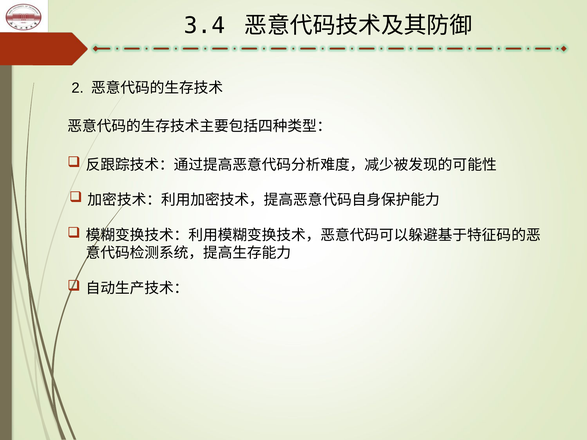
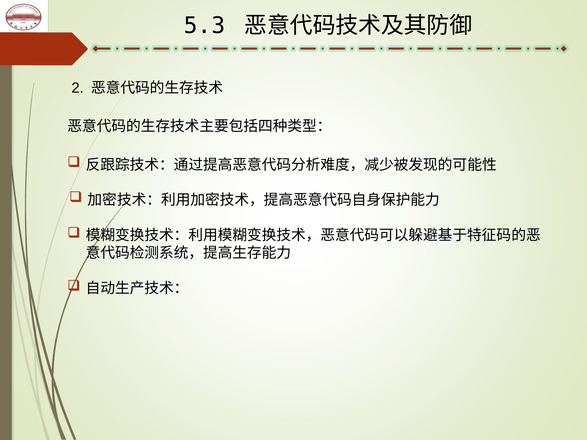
3.4: 3.4 -> 5.3 (205, 26)
